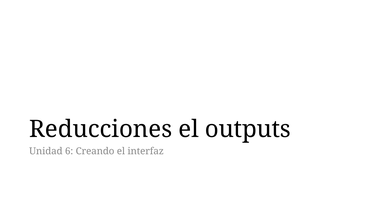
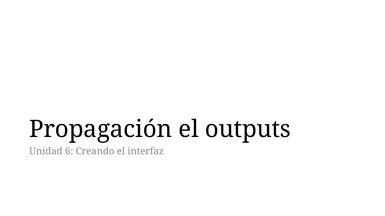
Reducciones: Reducciones -> Propagación (101, 129)
